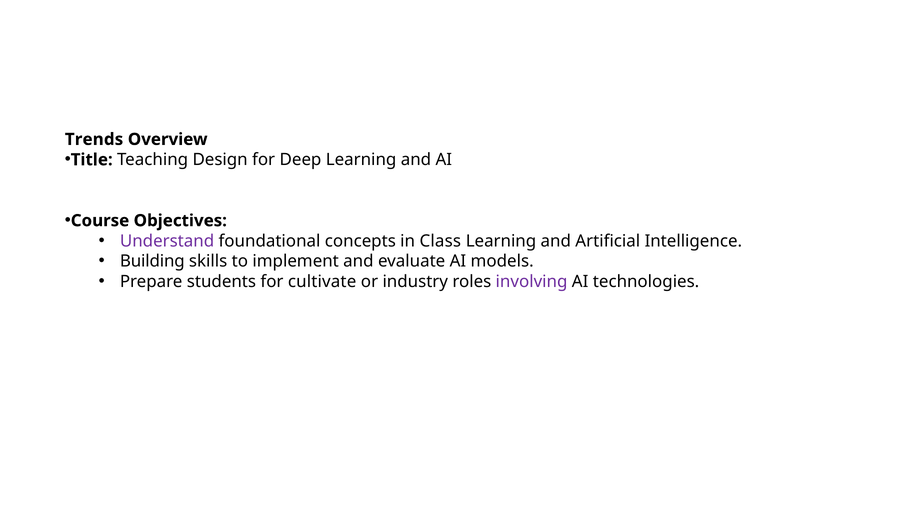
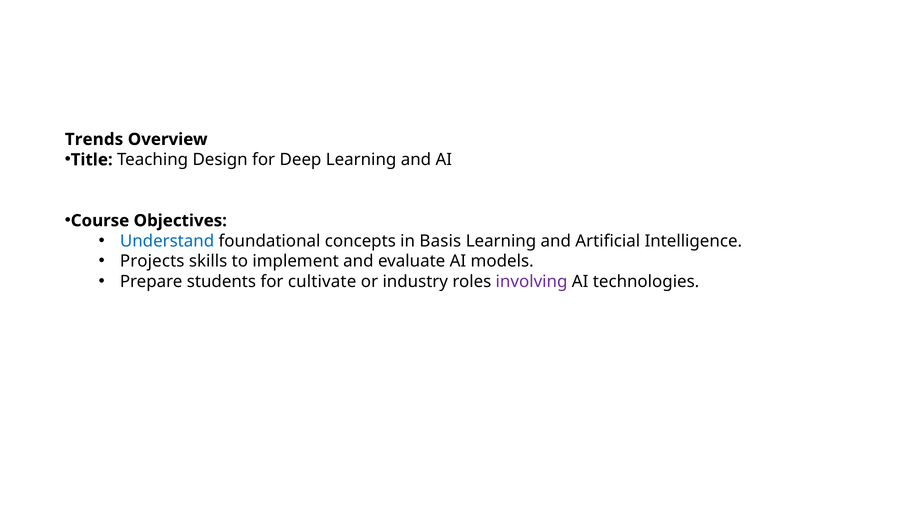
Understand colour: purple -> blue (167, 241)
Class: Class -> Basis (440, 241)
Building: Building -> Projects (152, 261)
